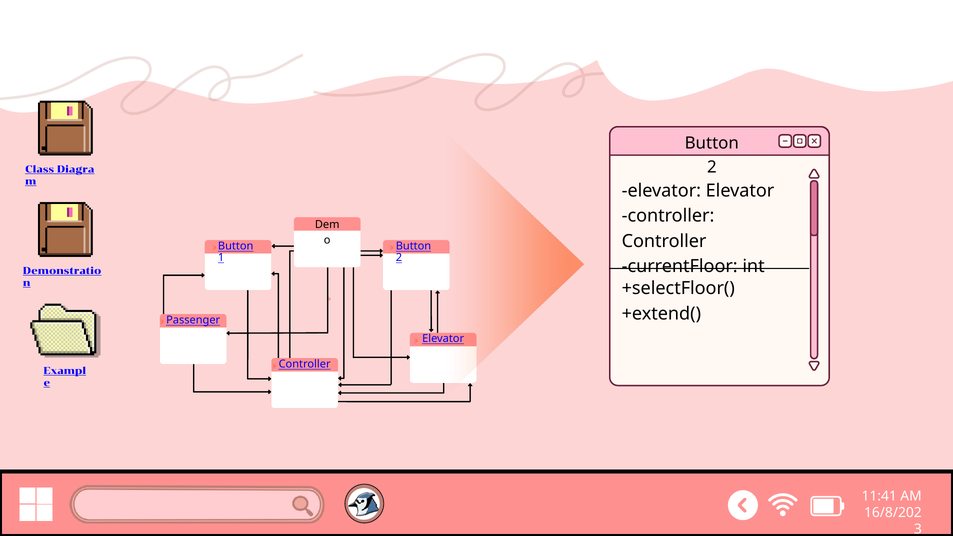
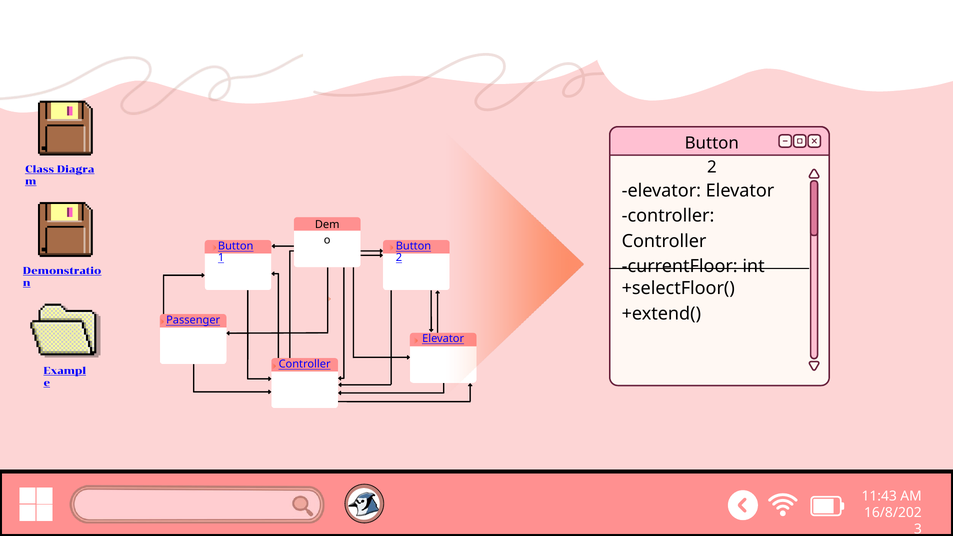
11:41: 11:41 -> 11:43 (879, 496)
